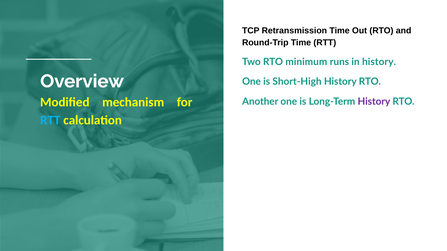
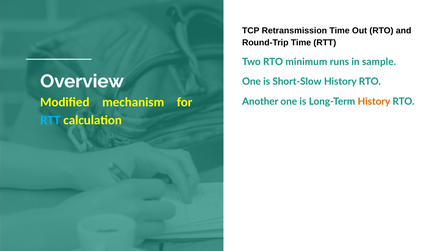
in history: history -> sample (379, 62)
Short-High: Short-High -> Short-Slow (297, 82)
History colour: purple -> orange (374, 102)
